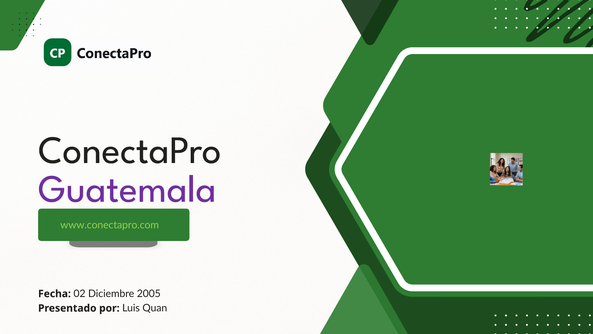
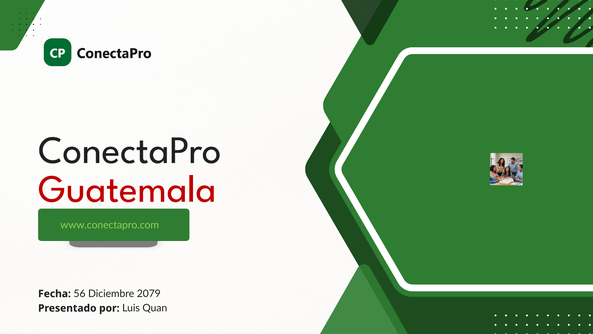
Guatemala colour: purple -> red (127, 189)
02: 02 -> 56 (80, 293)
2005: 2005 -> 2079 (149, 293)
